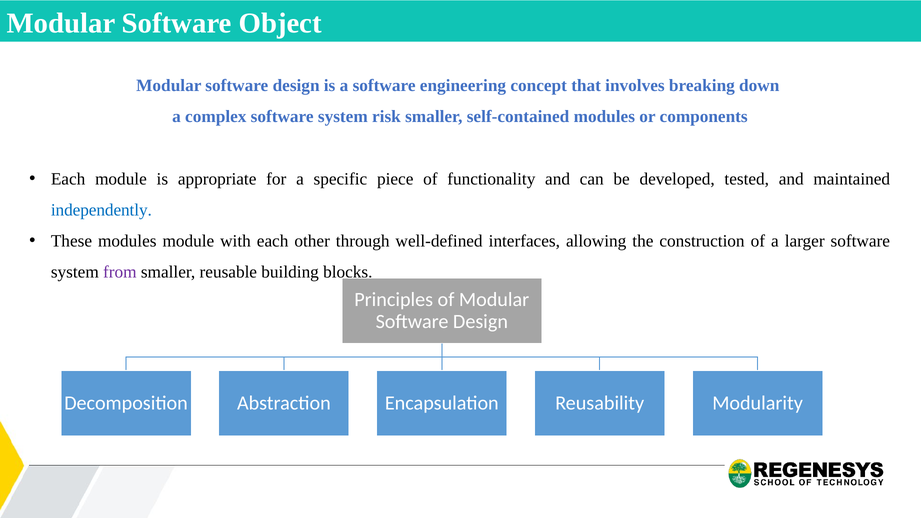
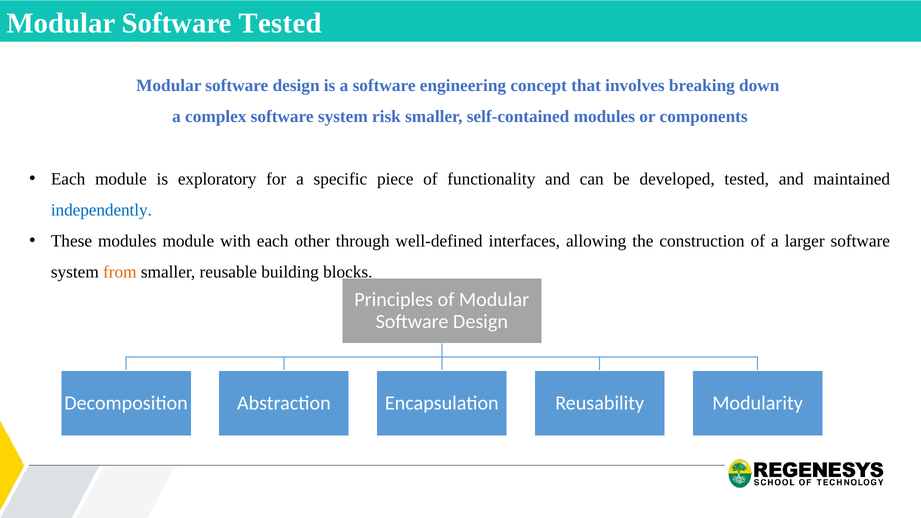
Software Object: Object -> Tested (280, 23)
appropriate: appropriate -> exploratory (217, 179)
from colour: purple -> orange (120, 272)
